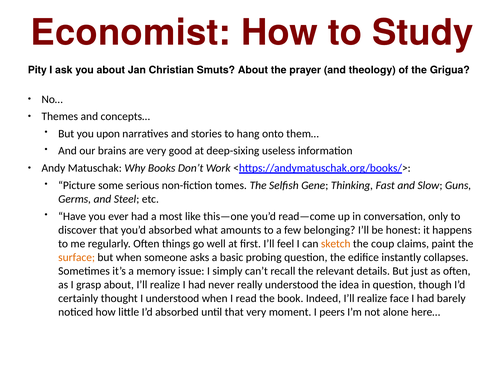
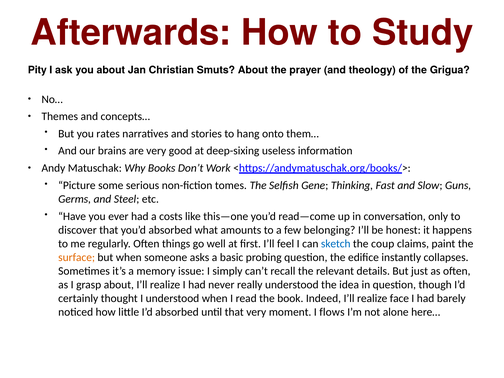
Economist: Economist -> Afterwards (131, 33)
upon: upon -> rates (108, 134)
most: most -> costs (171, 216)
sketch colour: orange -> blue (336, 244)
peers: peers -> flows (332, 312)
